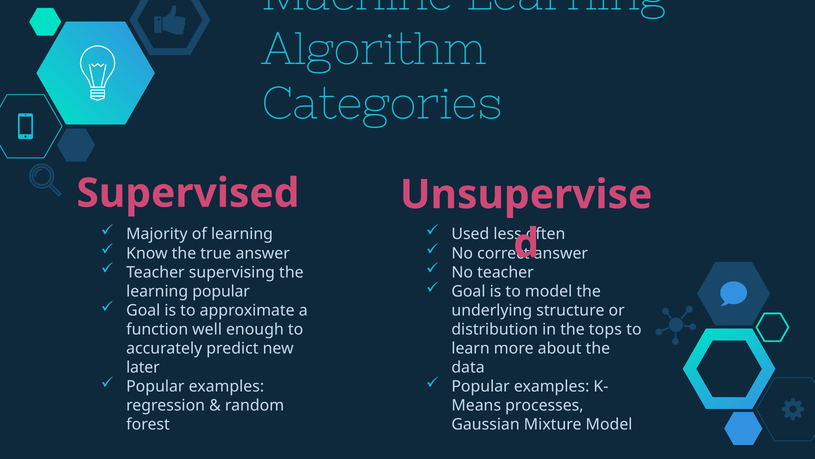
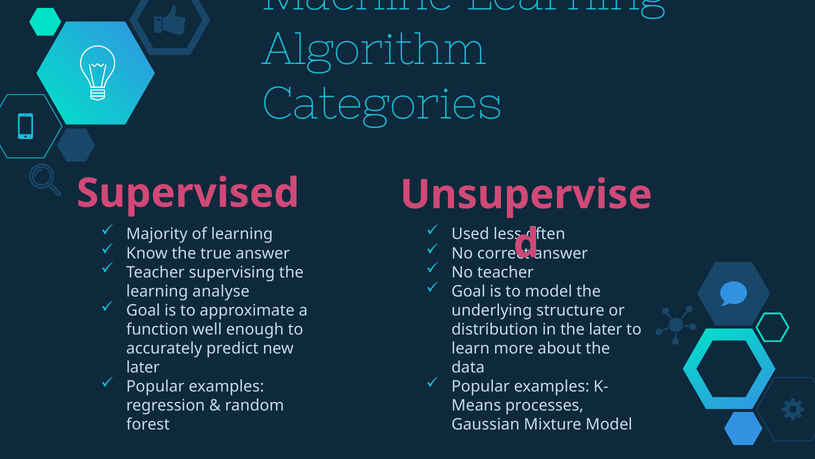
learning popular: popular -> analyse (221, 291)
the tops: tops -> later (606, 329)
